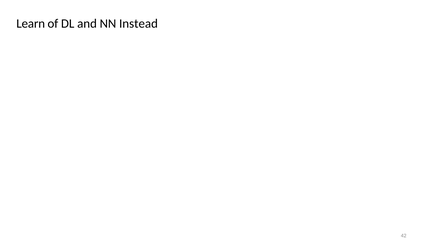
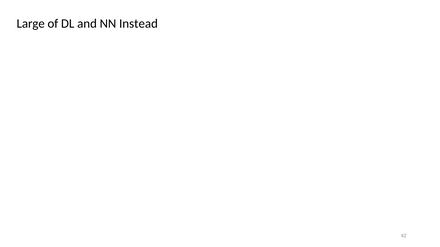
Learn: Learn -> Large (31, 24)
